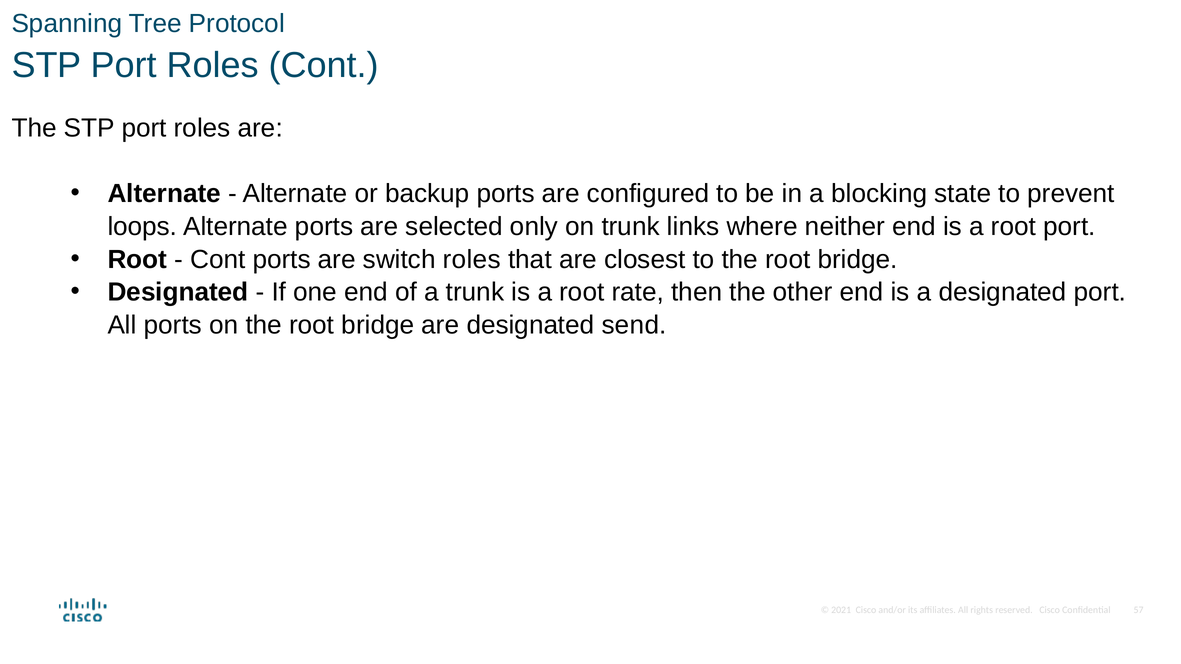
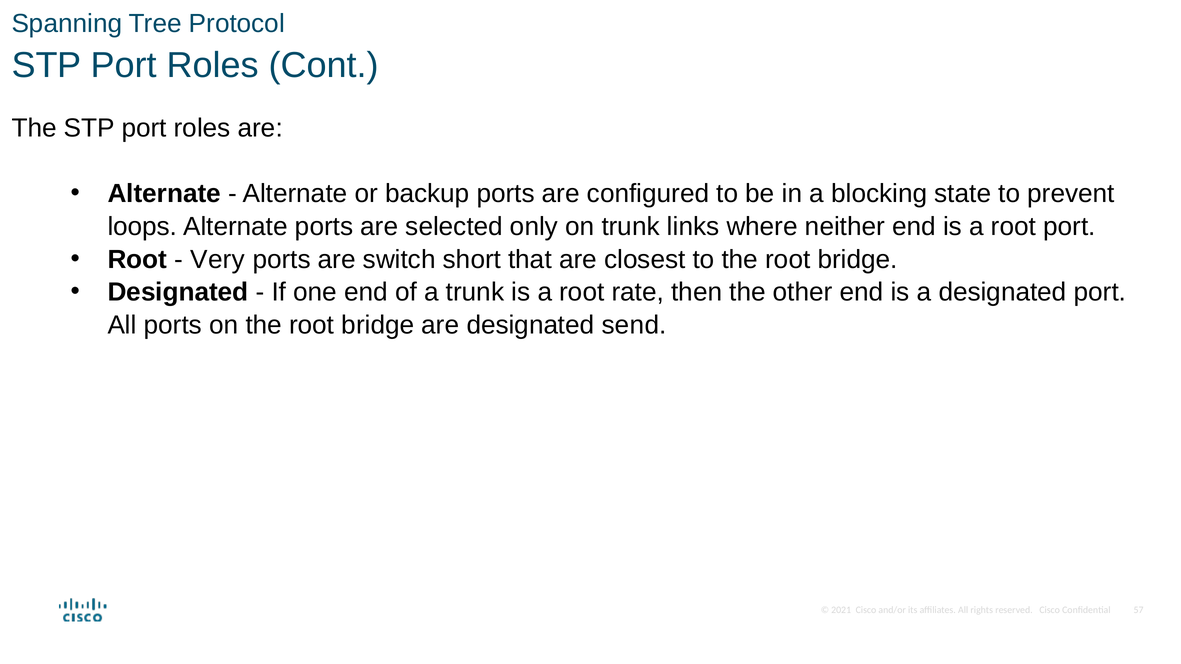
Cont: Cont -> Very (218, 260)
switch roles: roles -> short (472, 260)
